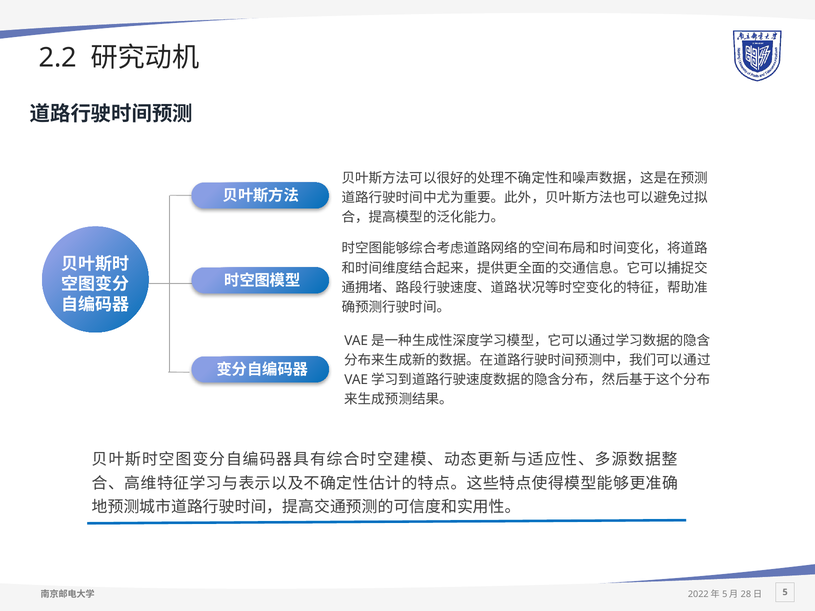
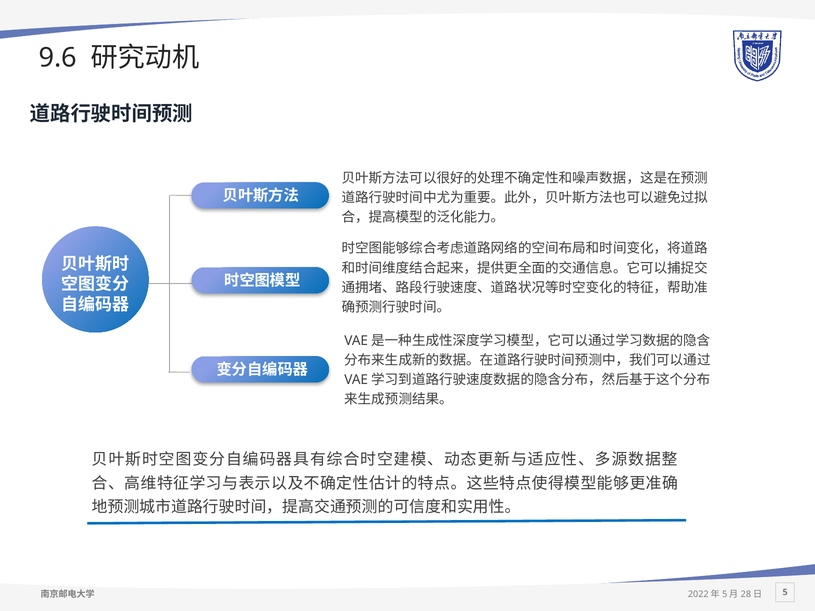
2.2: 2.2 -> 9.6 (58, 58)
